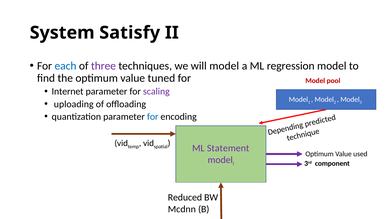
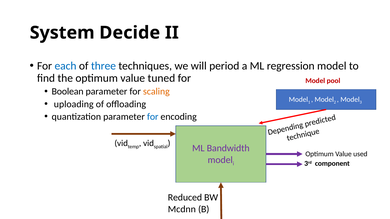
Satisfy: Satisfy -> Decide (130, 33)
three colour: purple -> blue (103, 66)
will model: model -> period (224, 66)
Internet: Internet -> Boolean (68, 92)
scaling colour: purple -> orange (156, 92)
Statement: Statement -> Bandwidth (228, 148)
